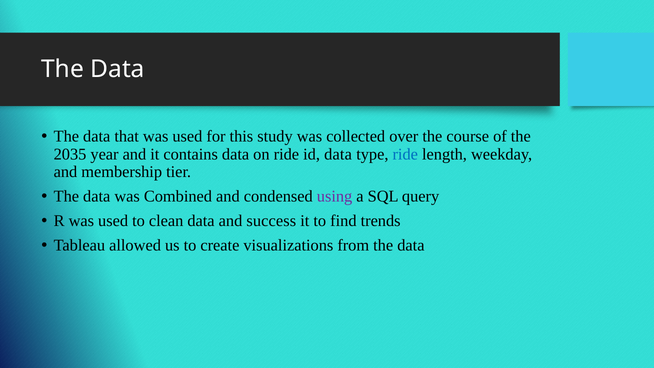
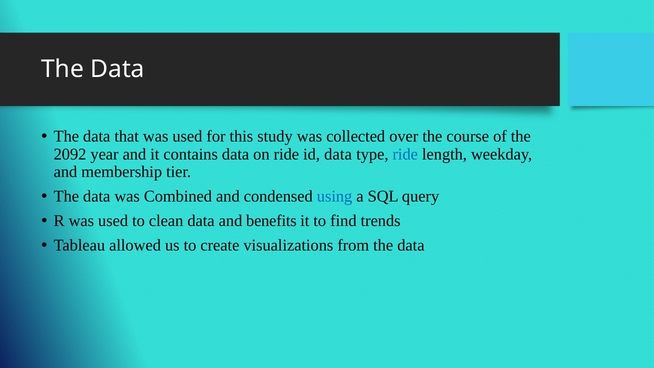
2035: 2035 -> 2092 (70, 154)
using colour: purple -> blue (335, 196)
success: success -> benefits (271, 221)
